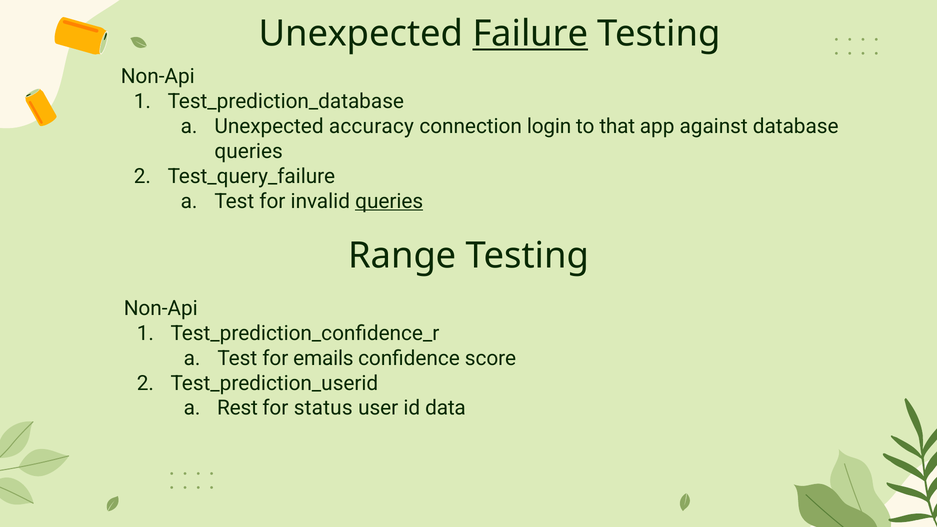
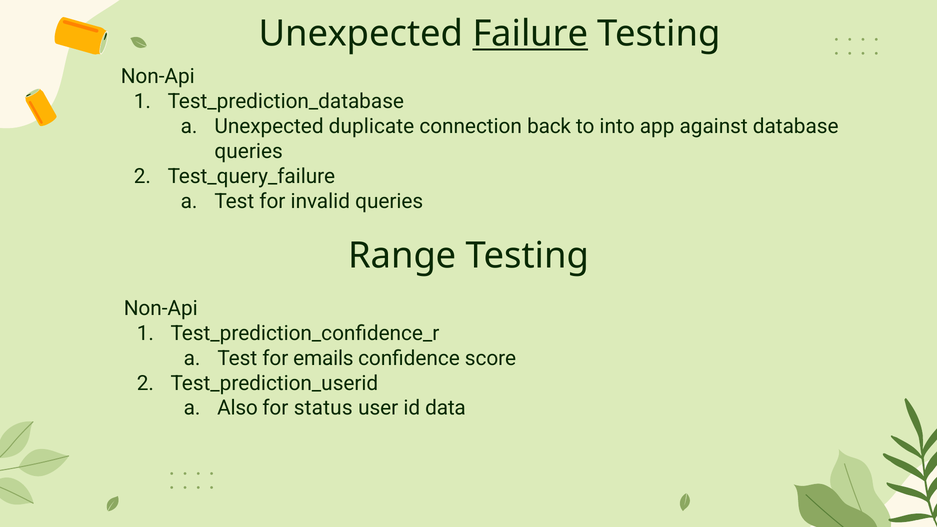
accuracy: accuracy -> duplicate (371, 126)
login: login -> back (549, 126)
that: that -> into (617, 126)
queries underline: present -> none (389, 201)
Rest: Rest -> Also (237, 408)
